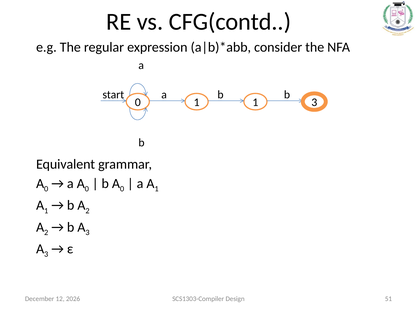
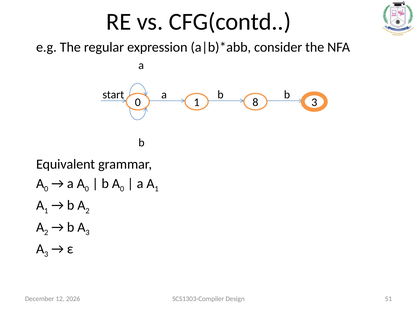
0 1: 1 -> 8 (255, 102)
